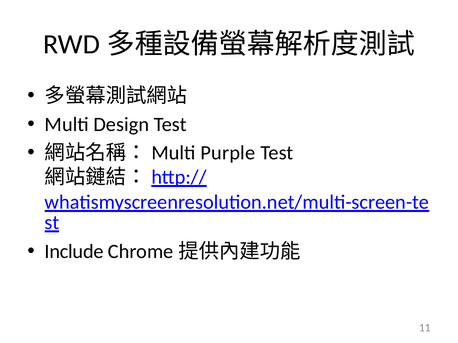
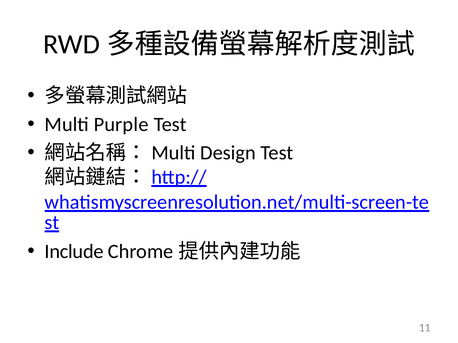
Design: Design -> Purple (121, 125)
Purple: Purple -> Design (228, 153)
